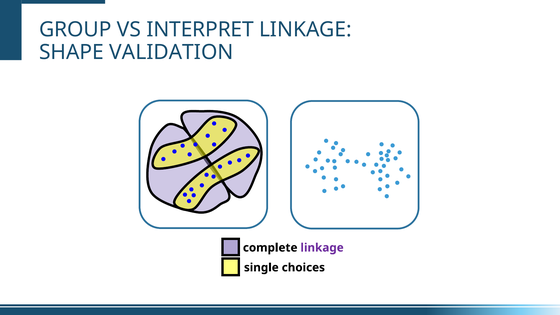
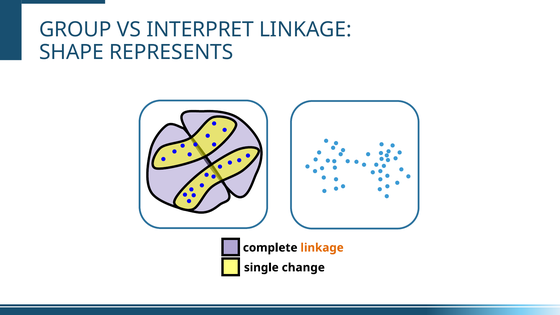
VALIDATION: VALIDATION -> REPRESENTS (171, 52)
linkage colour: purple -> orange (322, 248)
choices: choices -> change (303, 268)
